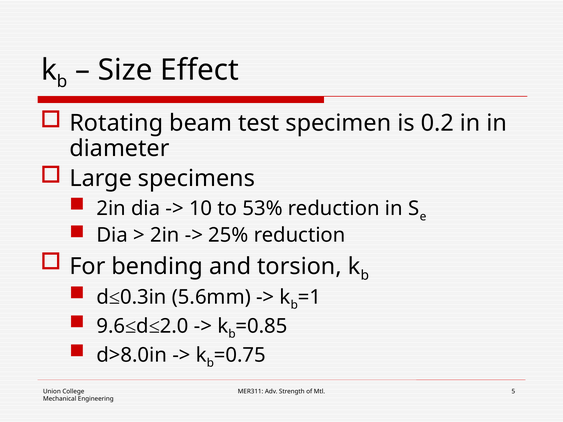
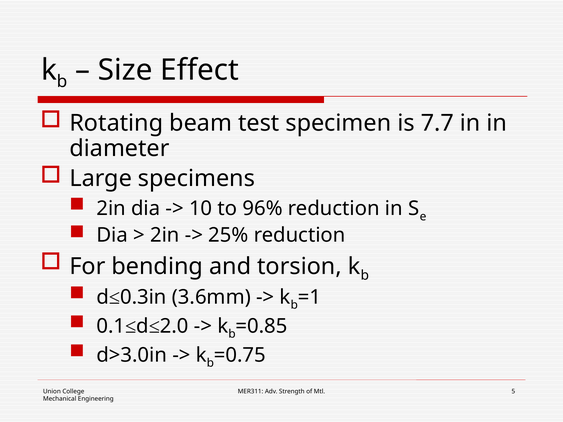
0.2: 0.2 -> 7.7 (437, 123)
53%: 53% -> 96% (263, 209)
5.6mm: 5.6mm -> 3.6mm (211, 297)
9.6: 9.6 -> 0.1 (111, 326)
d>8.0in: d>8.0in -> d>3.0in (132, 355)
